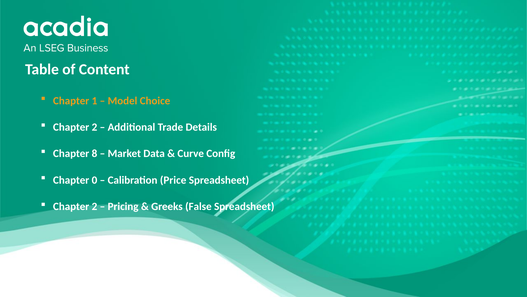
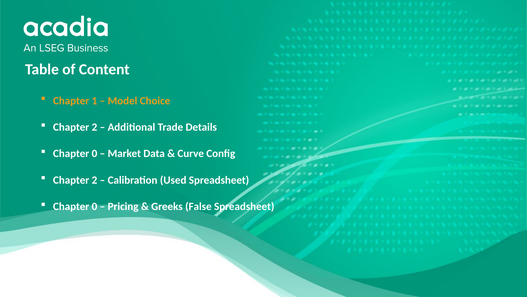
8: 8 -> 0 (94, 153)
0: 0 -> 2 (94, 180)
Price: Price -> Used (173, 180)
2: 2 -> 0 (94, 206)
